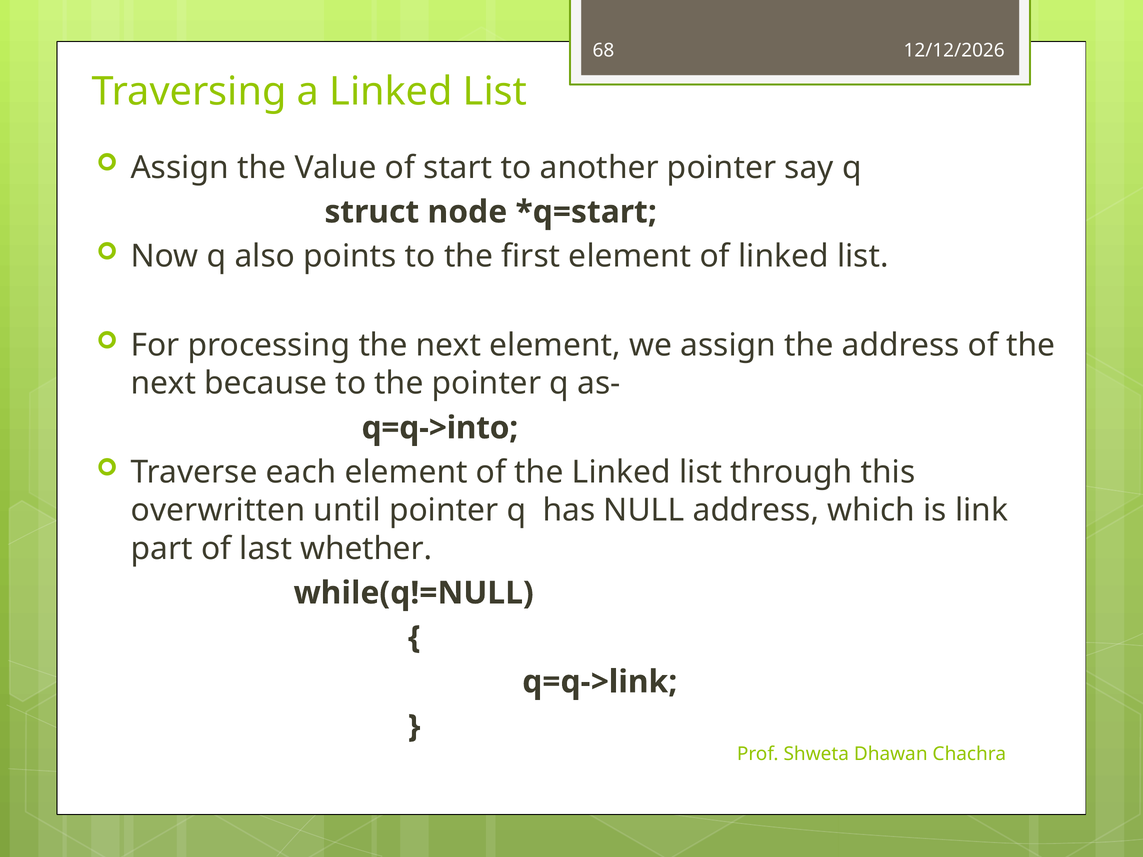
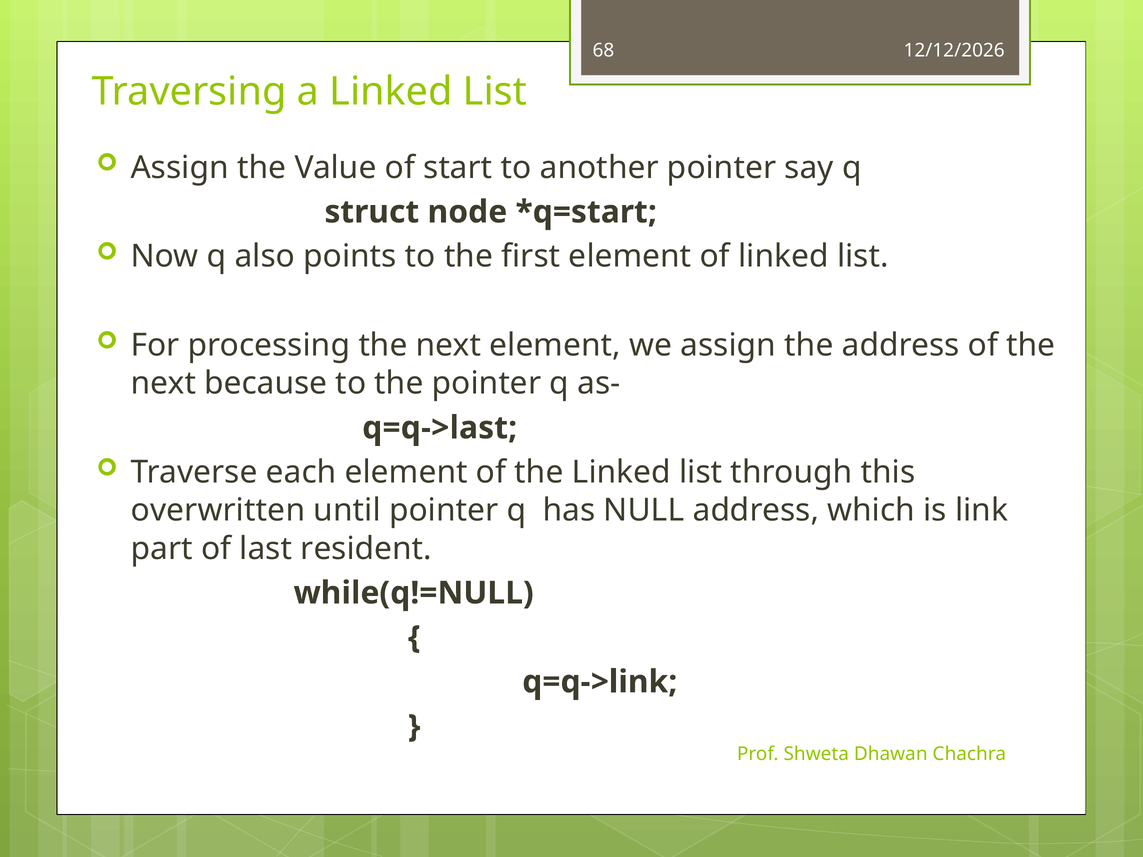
q=q->into: q=q->into -> q=q->last (440, 428)
whether: whether -> resident (366, 549)
